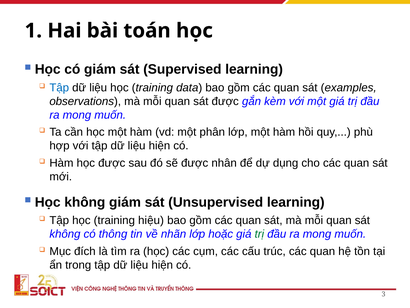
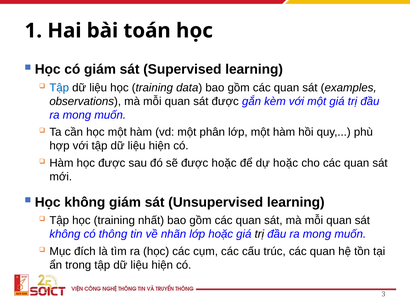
được nhân: nhân -> hoặc (224, 163)
dự dụng: dụng -> hoặc (286, 163)
hiệu: hiệu -> nhất (151, 220)
trị colour: green -> black (259, 234)
